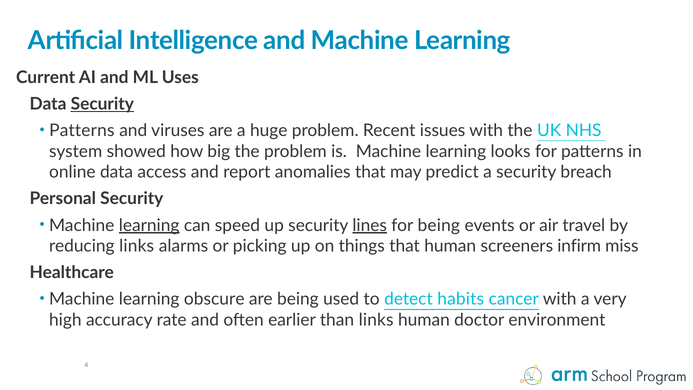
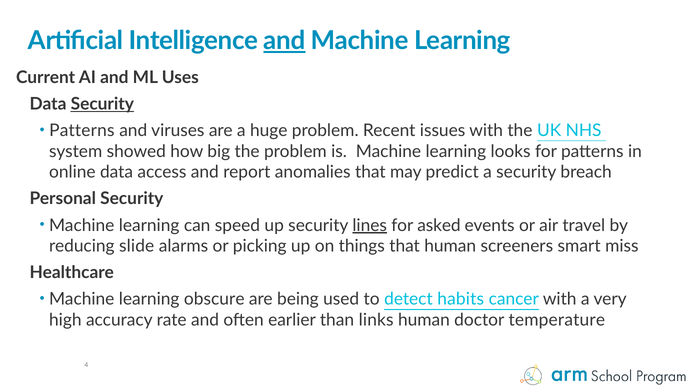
and underline: none -> present (285, 41)
learning underline: present -> none (149, 225)
for being: being -> asked (439, 225)
reducing links: links -> slide (137, 246)
infirm: infirm -> smart (579, 246)
environment: environment -> temperature (557, 320)
